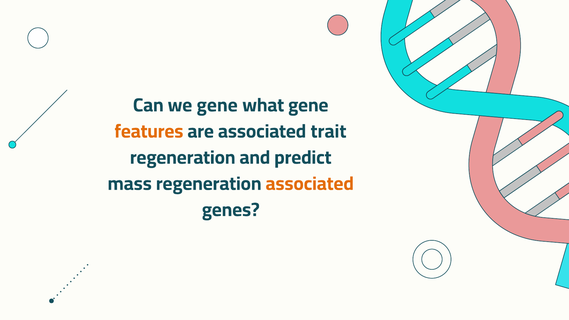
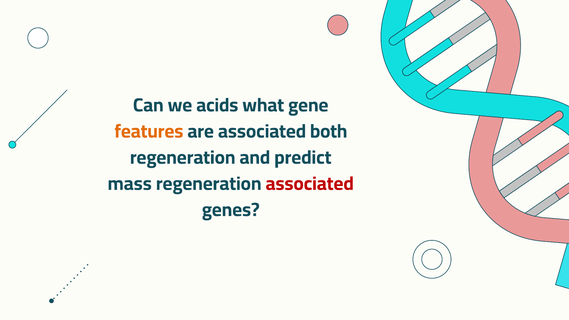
we gene: gene -> acids (217, 105)
trait: trait -> both (329, 131)
associated colour: orange -> red (310, 184)
